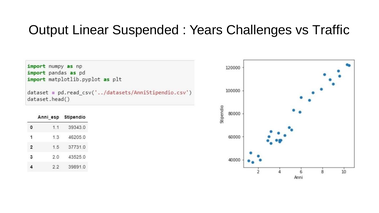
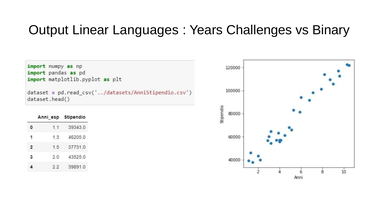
Suspended: Suspended -> Languages (146, 30)
Traffic: Traffic -> Binary (331, 30)
